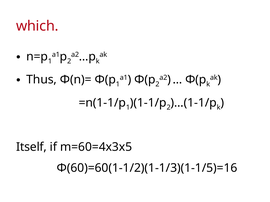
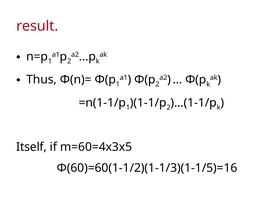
which: which -> result (37, 26)
